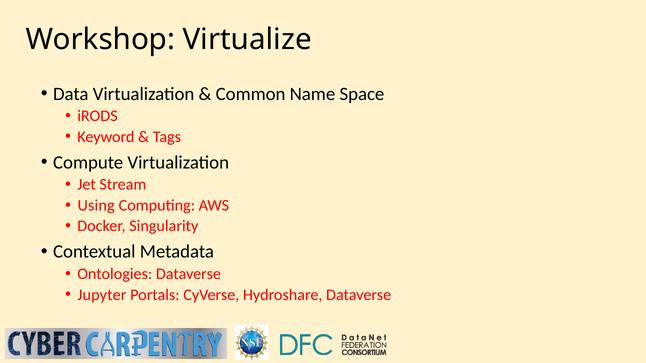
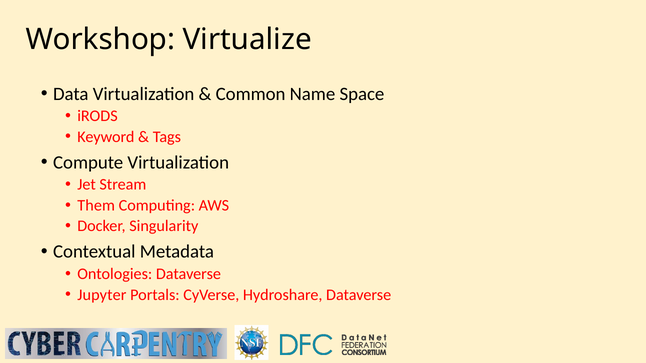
Using: Using -> Them (96, 206)
